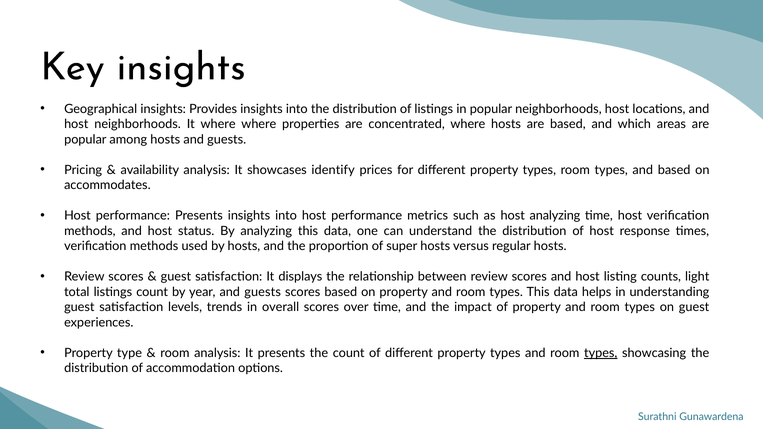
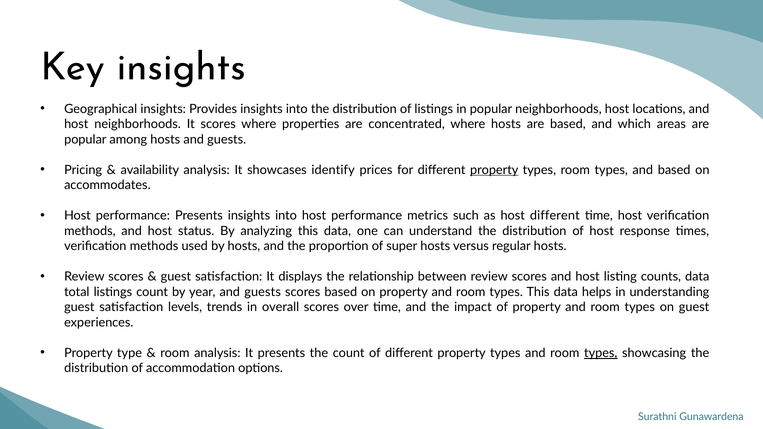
It where: where -> scores (218, 124)
property underline: none -> present (494, 170)
host analyzing: analyzing -> different (555, 216)
counts light: light -> data (697, 277)
